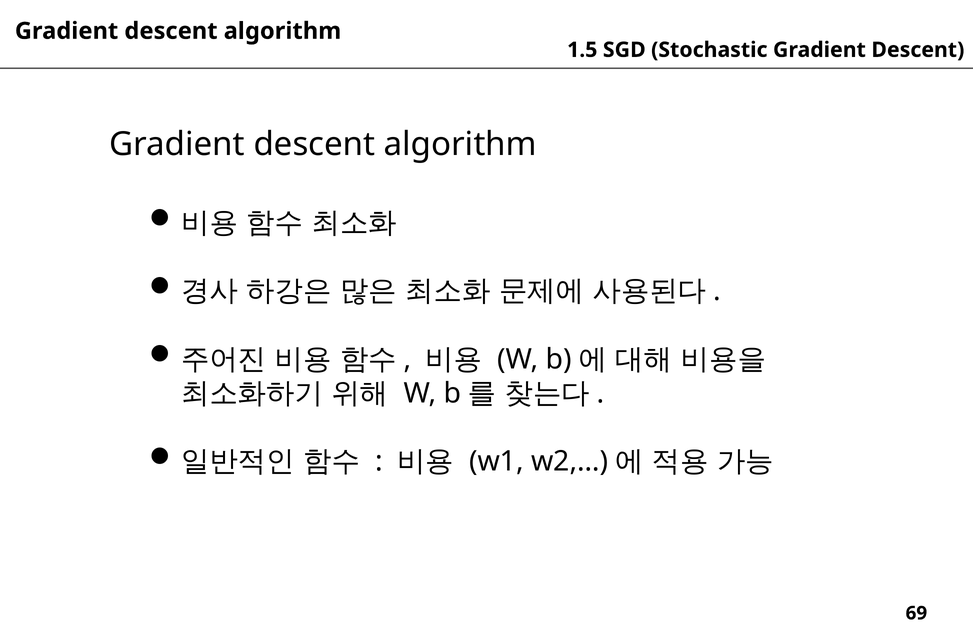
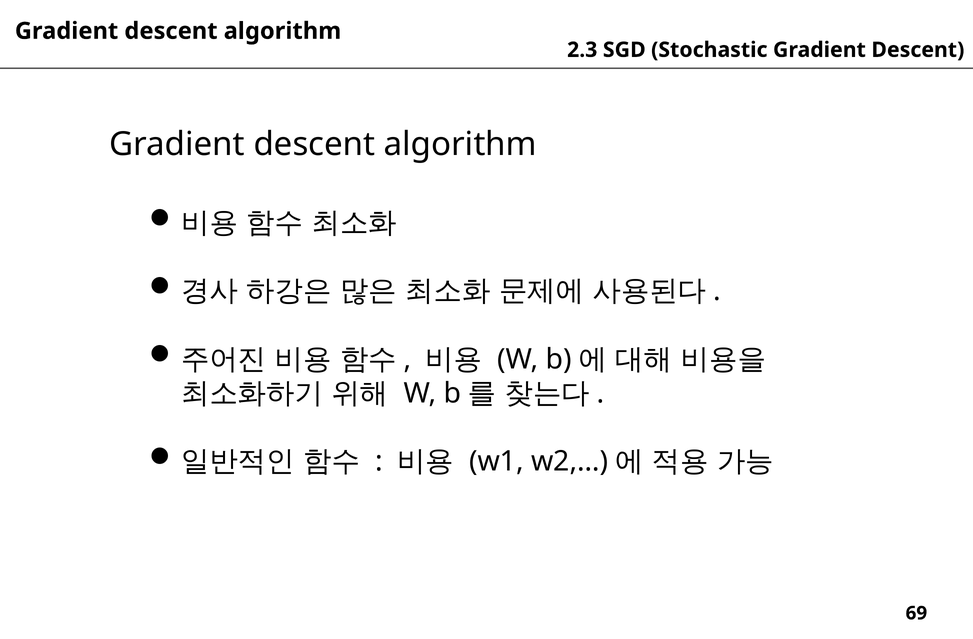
1.5: 1.5 -> 2.3 (582, 50)
